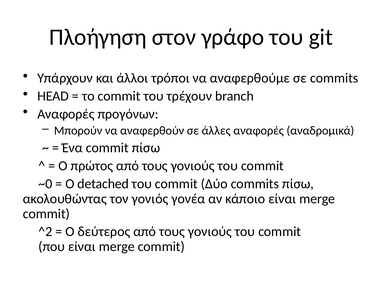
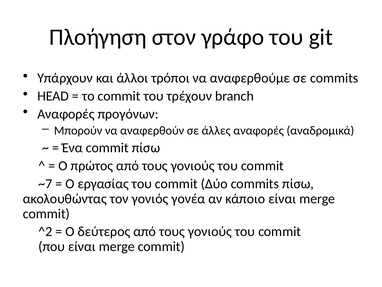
~0: ~0 -> ~7 (45, 184)
detached: detached -> εργασίας (103, 184)
